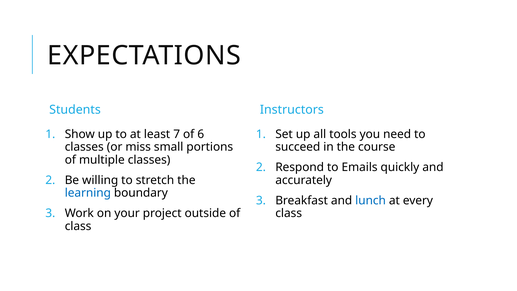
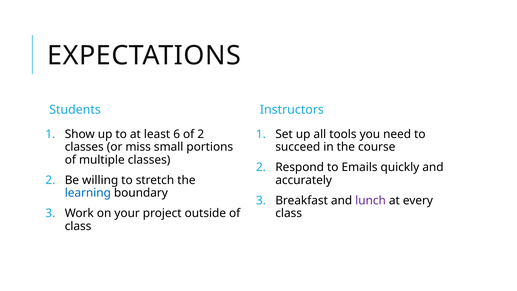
7: 7 -> 6 (177, 134)
of 6: 6 -> 2 (201, 134)
lunch colour: blue -> purple (371, 200)
